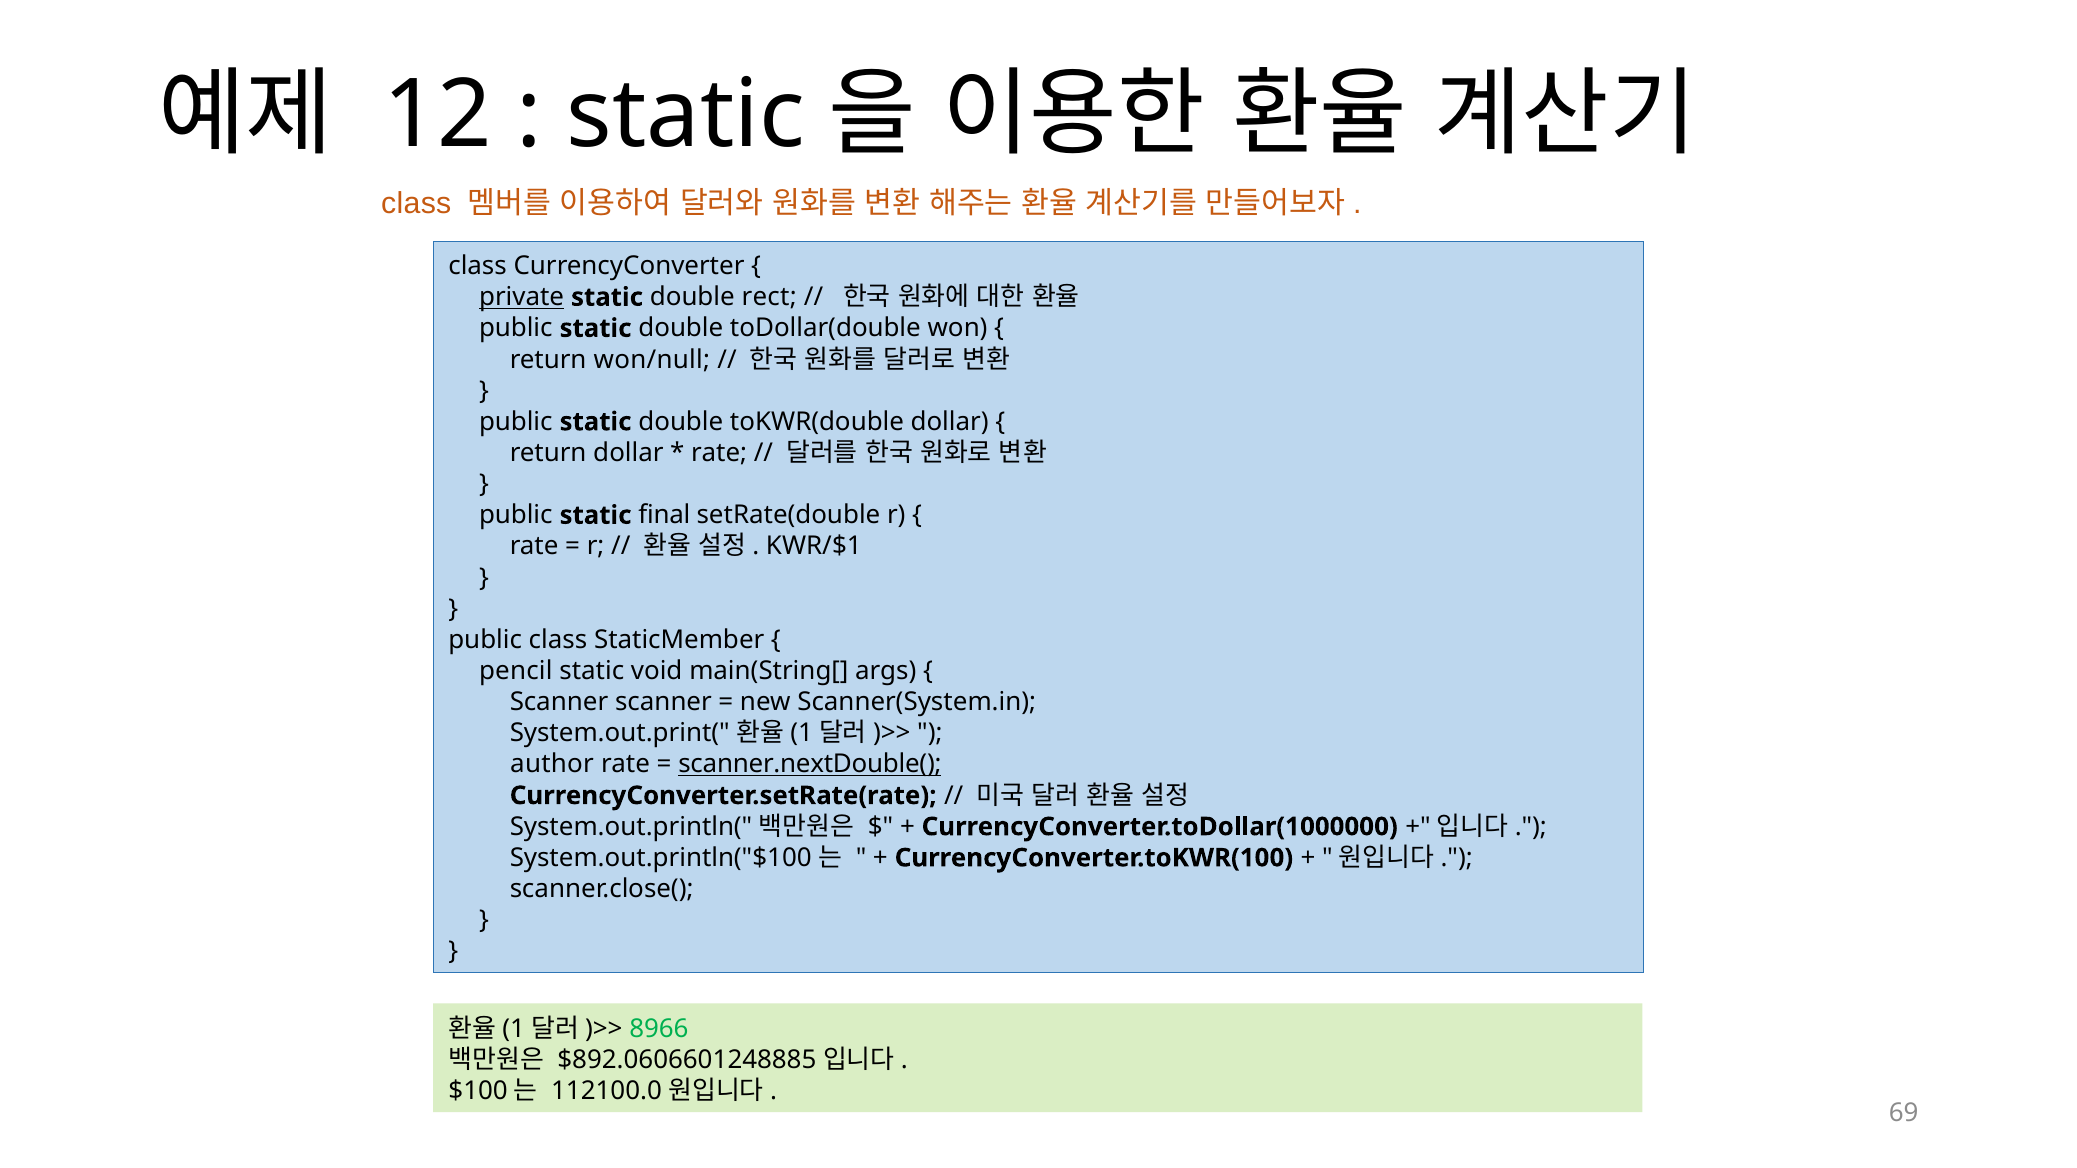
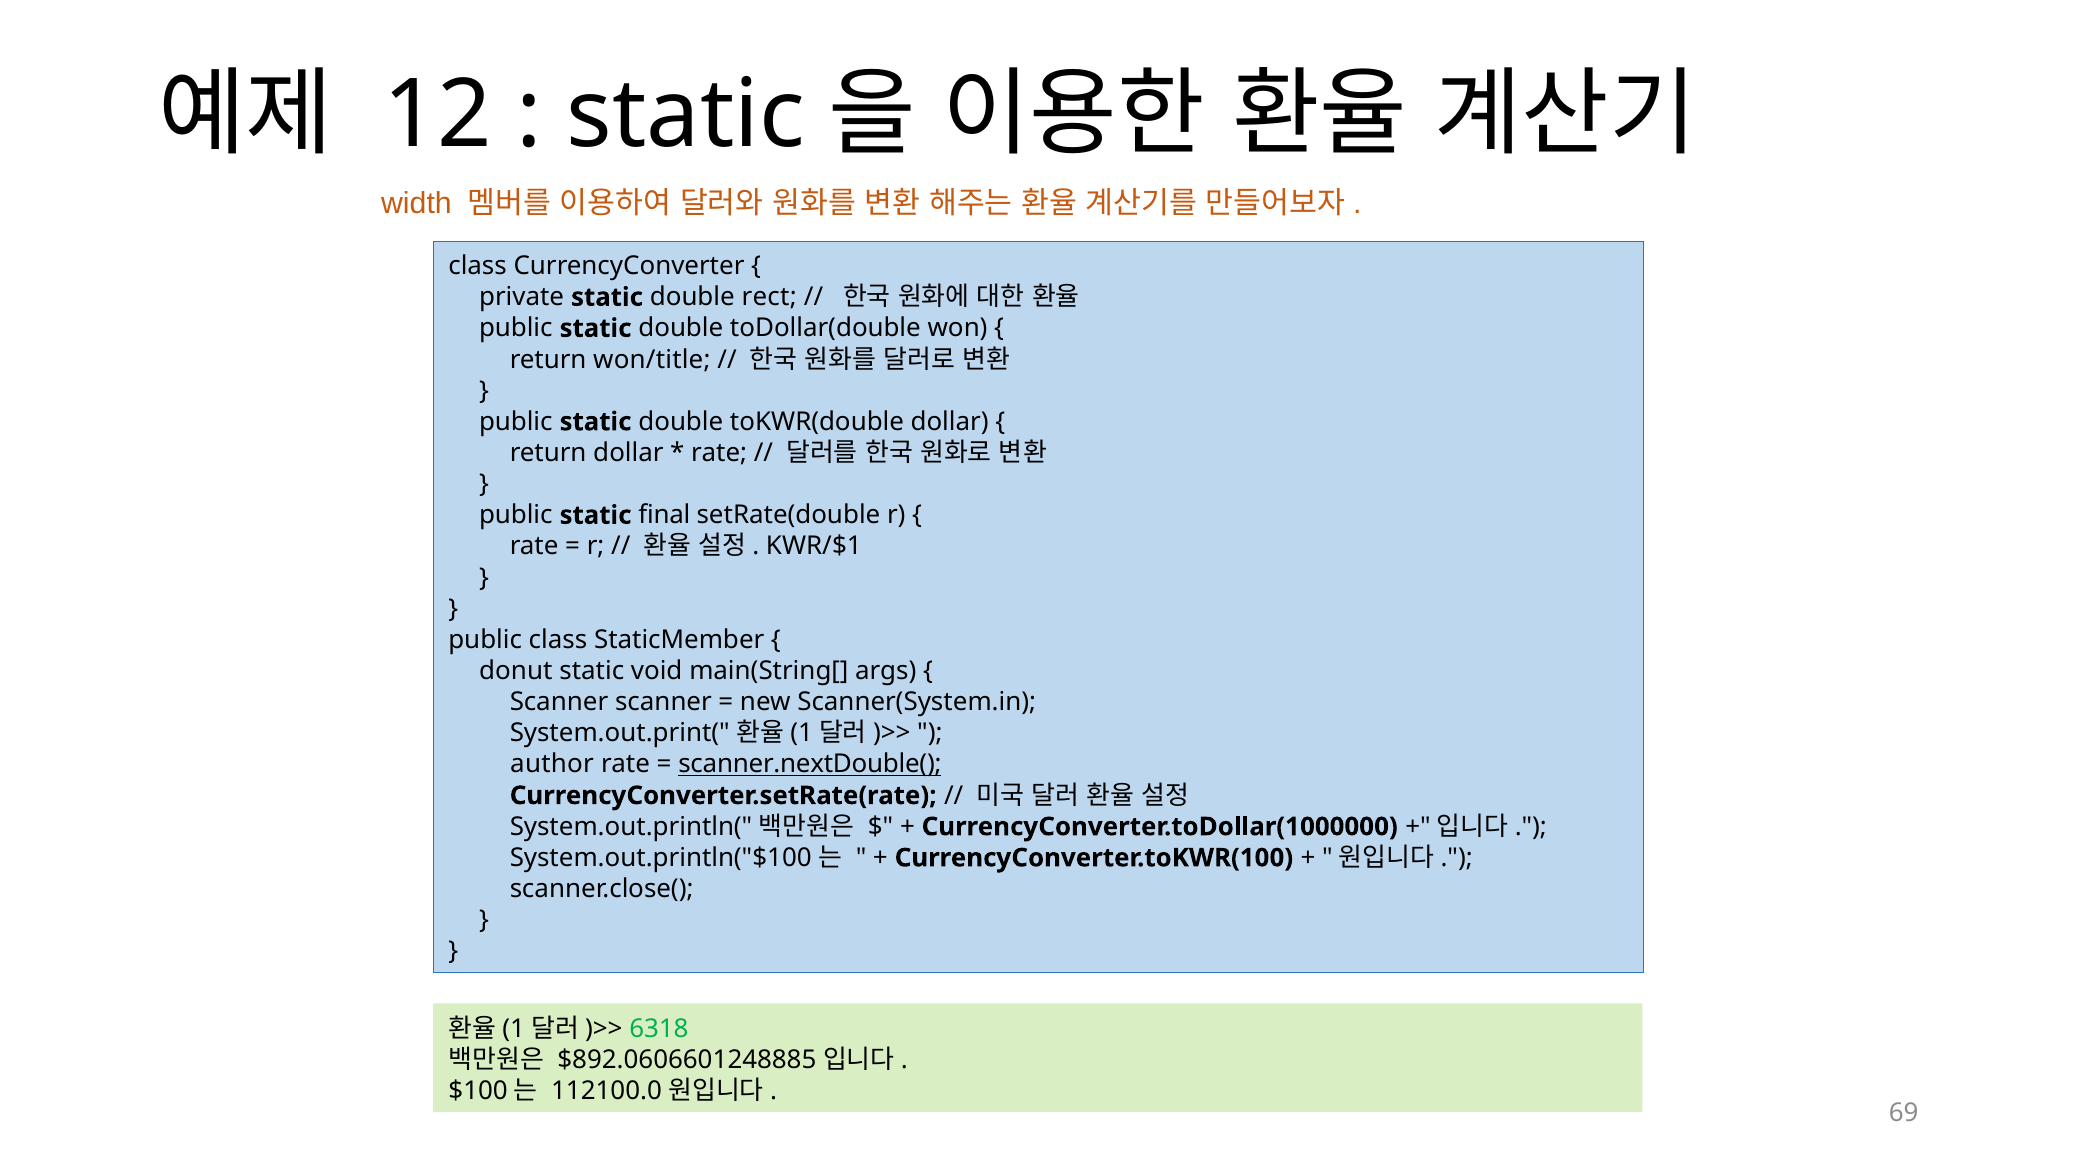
class: class -> width (416, 204)
private underline: present -> none (522, 297)
won/null: won/null -> won/title (652, 360)
pencil: pencil -> donut (516, 671)
8966: 8966 -> 6318 (659, 1029)
